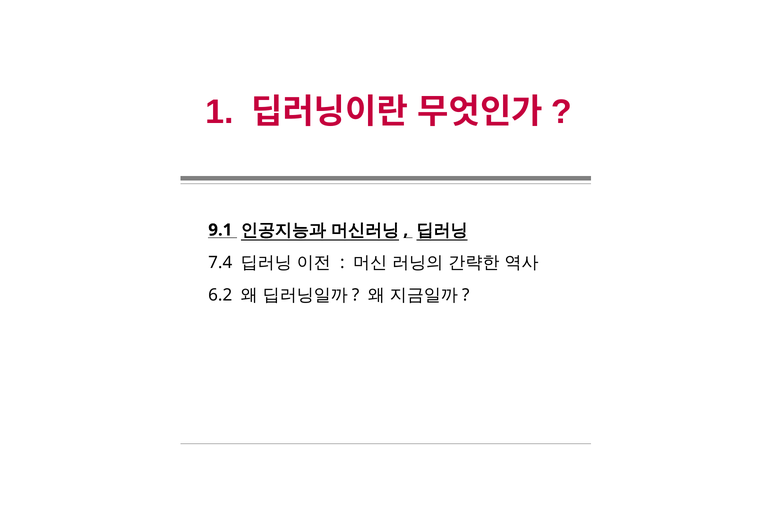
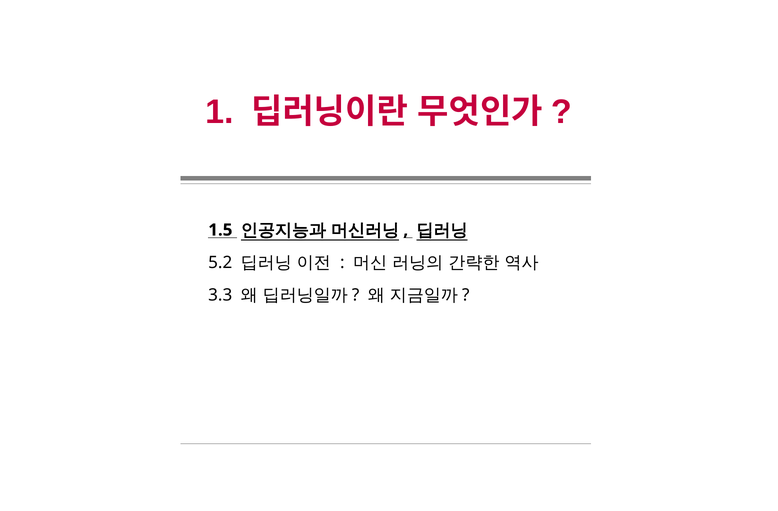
9.1: 9.1 -> 1.5 (220, 230)
7.4: 7.4 -> 5.2 (220, 263)
6.2: 6.2 -> 3.3 (220, 295)
